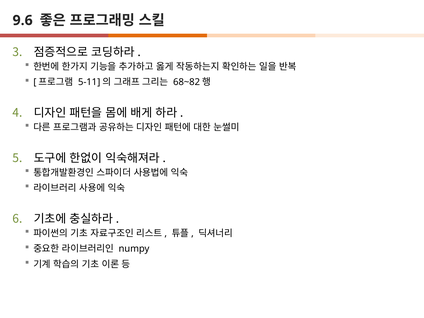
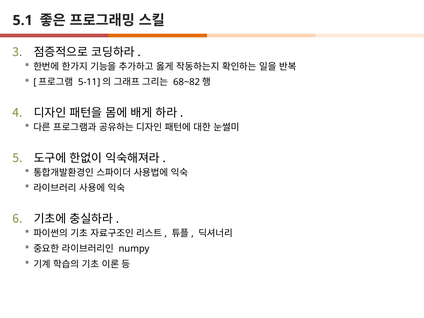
9.6: 9.6 -> 5.1 (23, 20)
